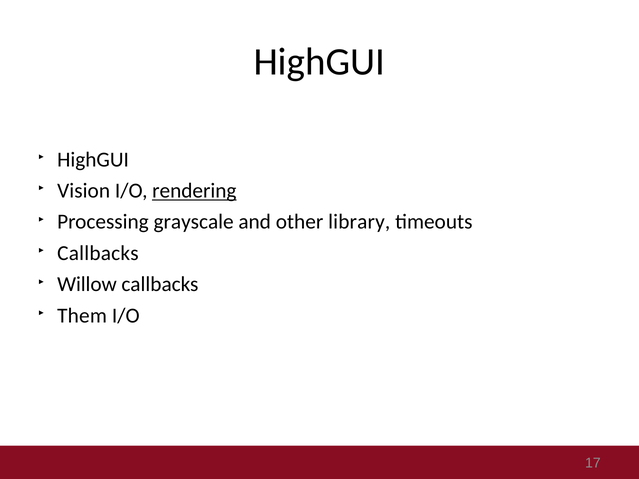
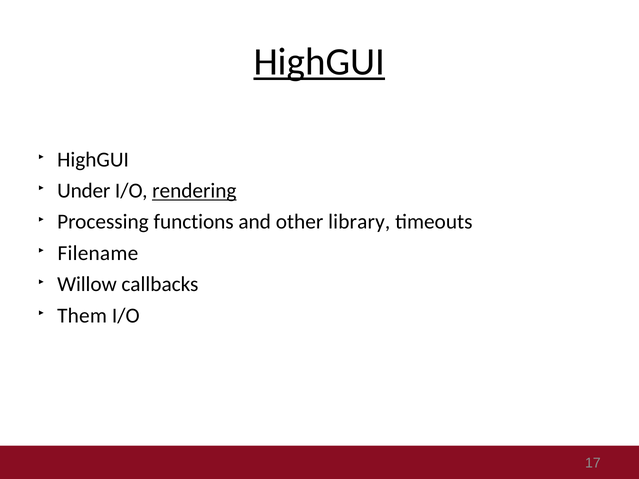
HighGUI underline: none -> present (319, 62)
Vision: Vision -> Under (84, 191)
grayscale: grayscale -> functions (194, 222)
Callbacks: Callbacks -> Filename (98, 253)
